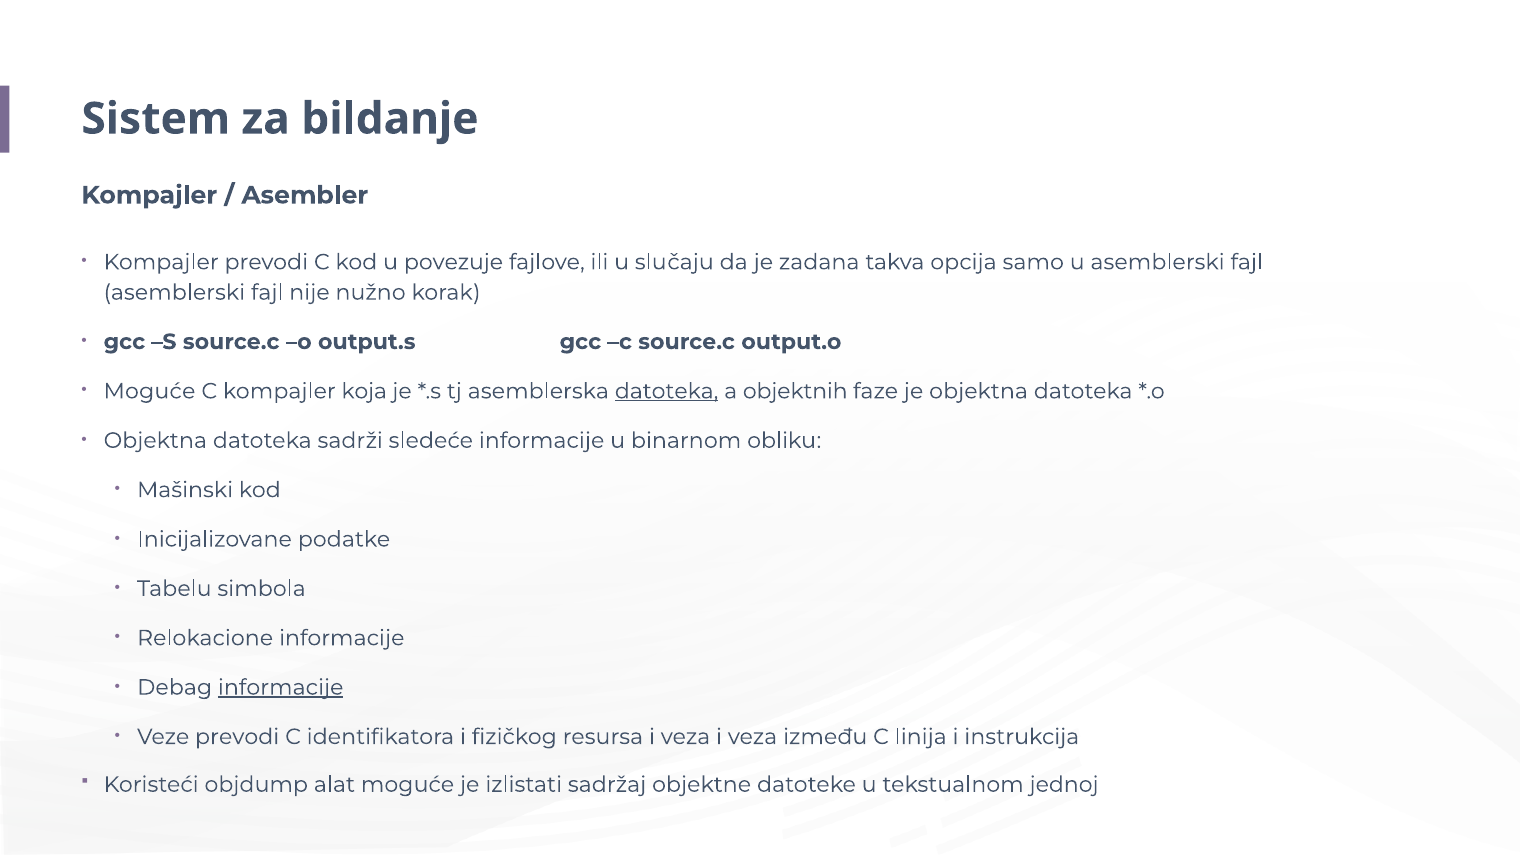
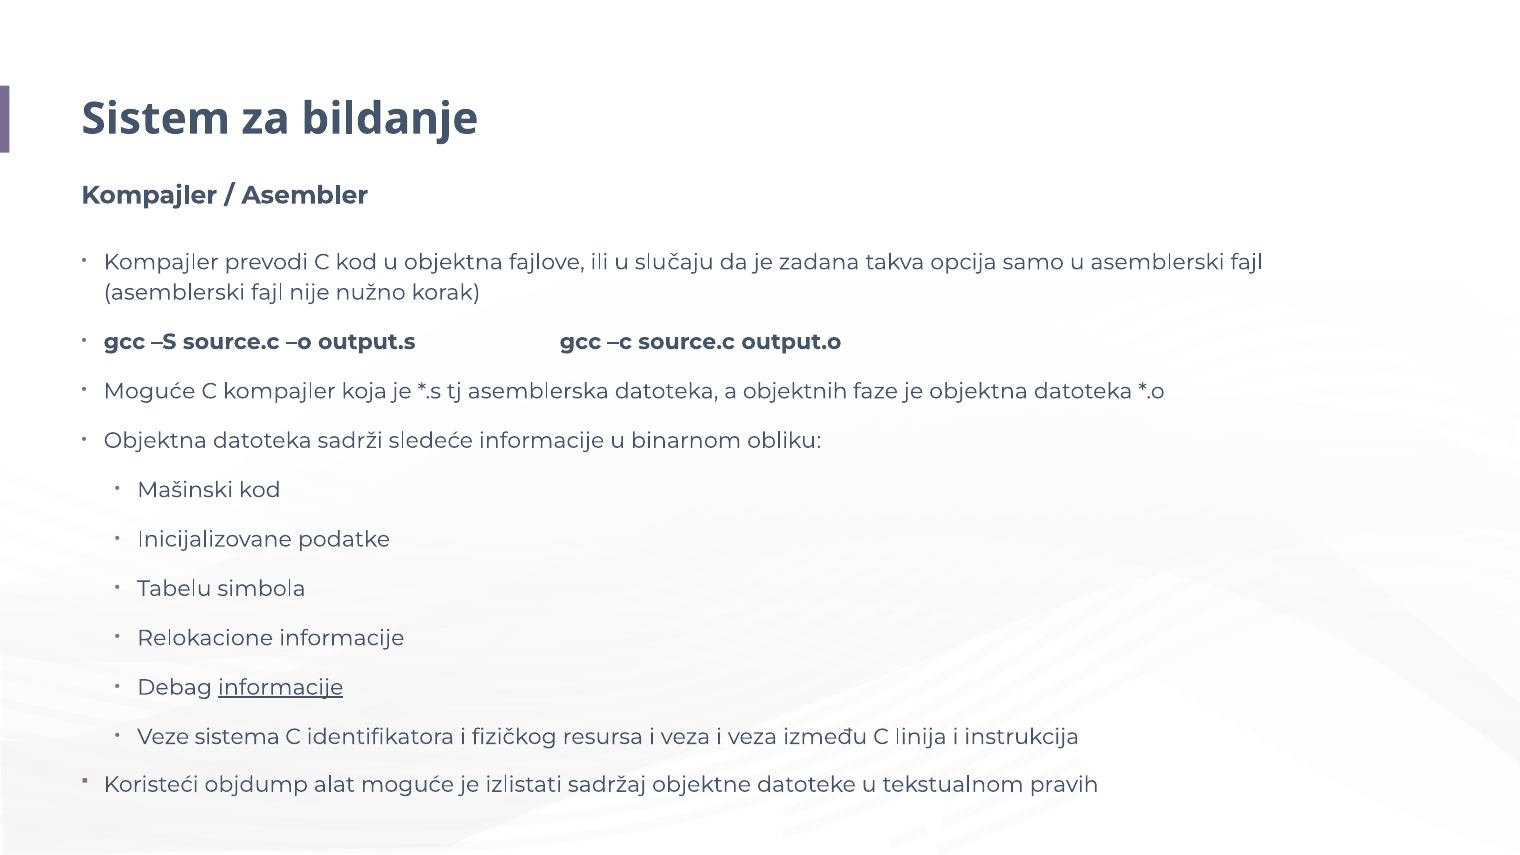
u povezuje: povezuje -> objektna (453, 262)
datoteka underline: present -> none (667, 391)
Veze prevodi: prevodi -> sistema (237, 737)
jednoj: jednoj -> pravih (1064, 784)
